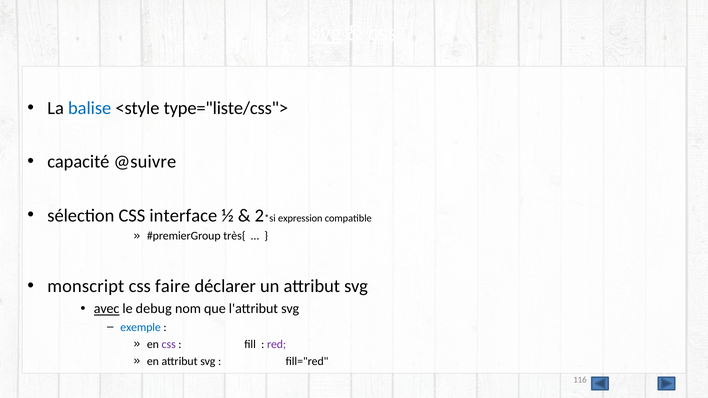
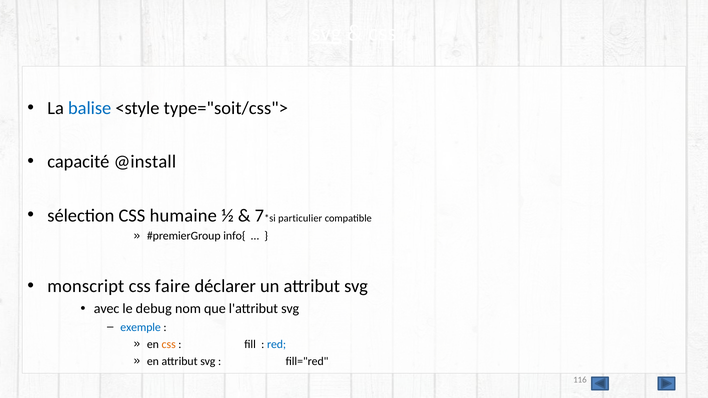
type="liste/css">: type="liste/css"> -> type="soit/css"> (226, 108)
@suivre: @suivre -> @install (145, 162)
interface: interface -> humaine (183, 216)
2: 2 -> 7 (259, 216)
expression: expression -> particulier (300, 218)
très{: très{ -> info{ (234, 236)
avec underline: present -> none (107, 309)
css colour: purple -> orange (169, 344)
red colour: purple -> blue (277, 344)
